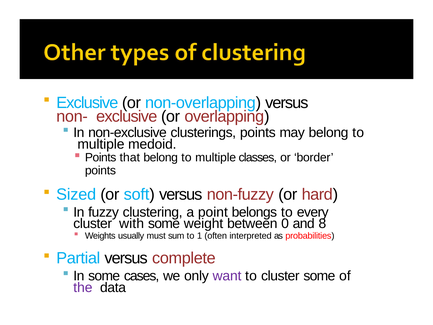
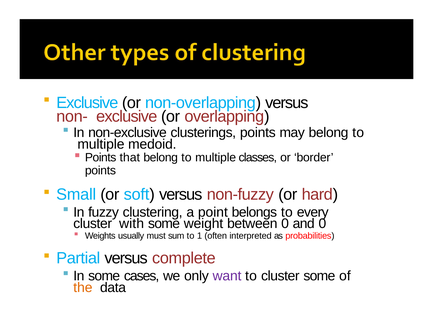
Sized: Sized -> Small (76, 194)
and 8: 8 -> 0 (322, 224)
the colour: purple -> orange (83, 287)
